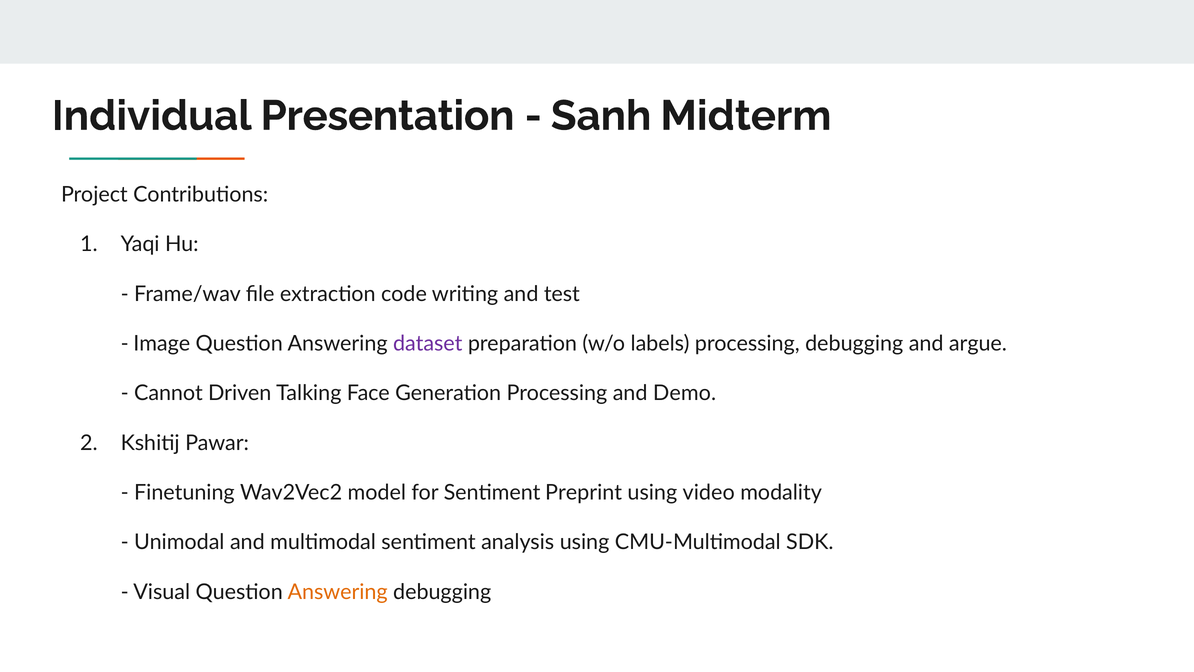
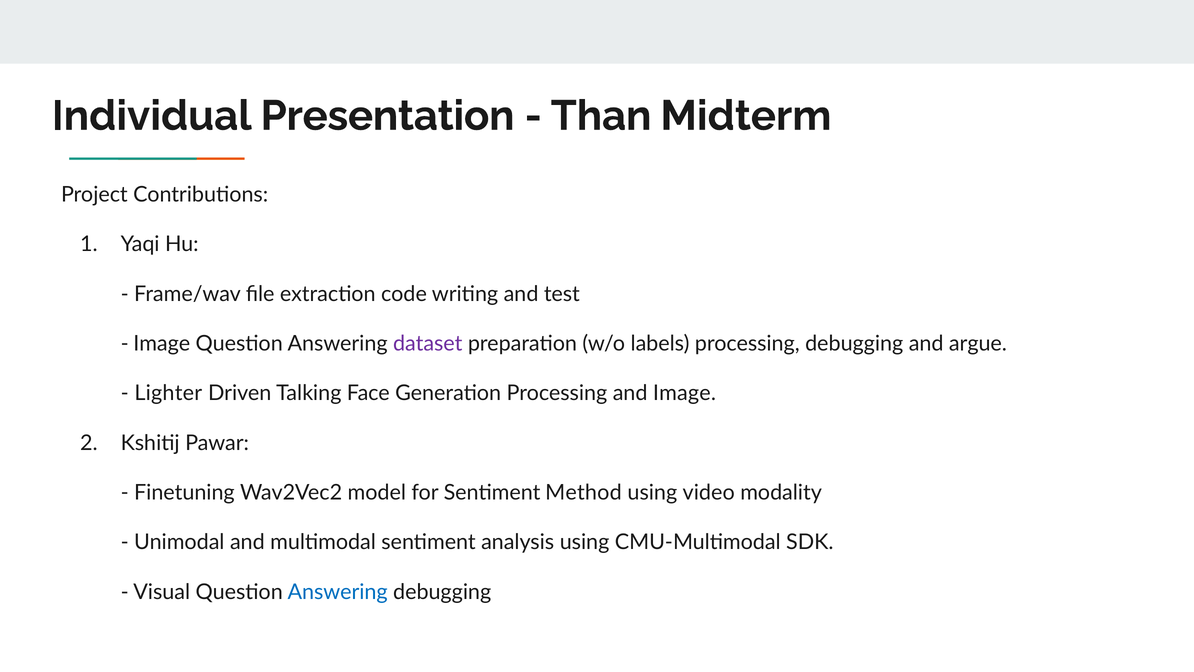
Sanh: Sanh -> Than (601, 116)
Cannot: Cannot -> Lighter (168, 393)
and Demo: Demo -> Image (684, 393)
Preprint: Preprint -> Method (583, 492)
Answering colour: orange -> blue (338, 592)
